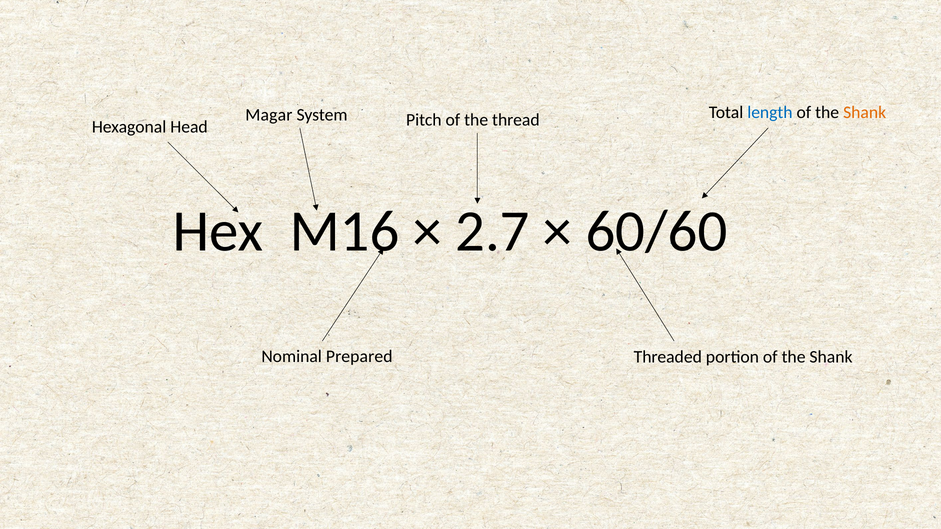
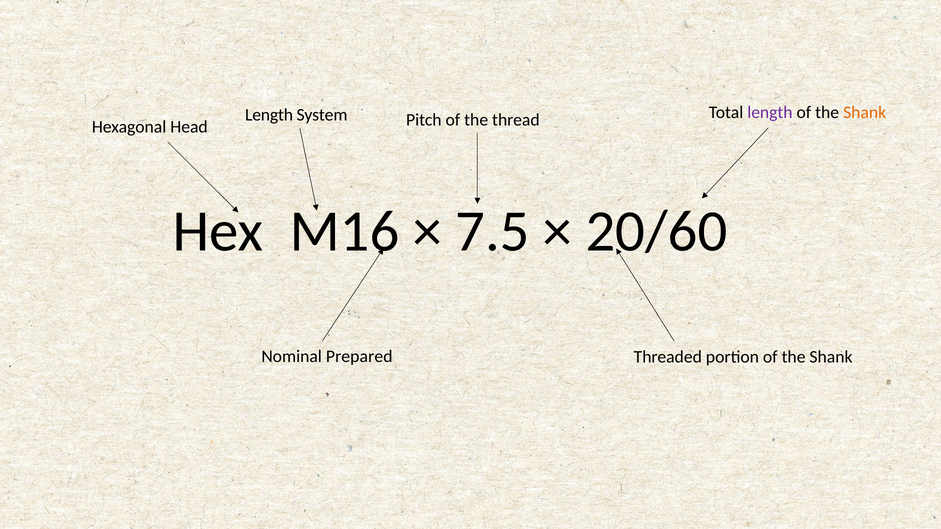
Magar: Magar -> Length (269, 115)
length colour: blue -> purple (770, 113)
2.7: 2.7 -> 7.5 (492, 231)
60/60: 60/60 -> 20/60 (657, 231)
